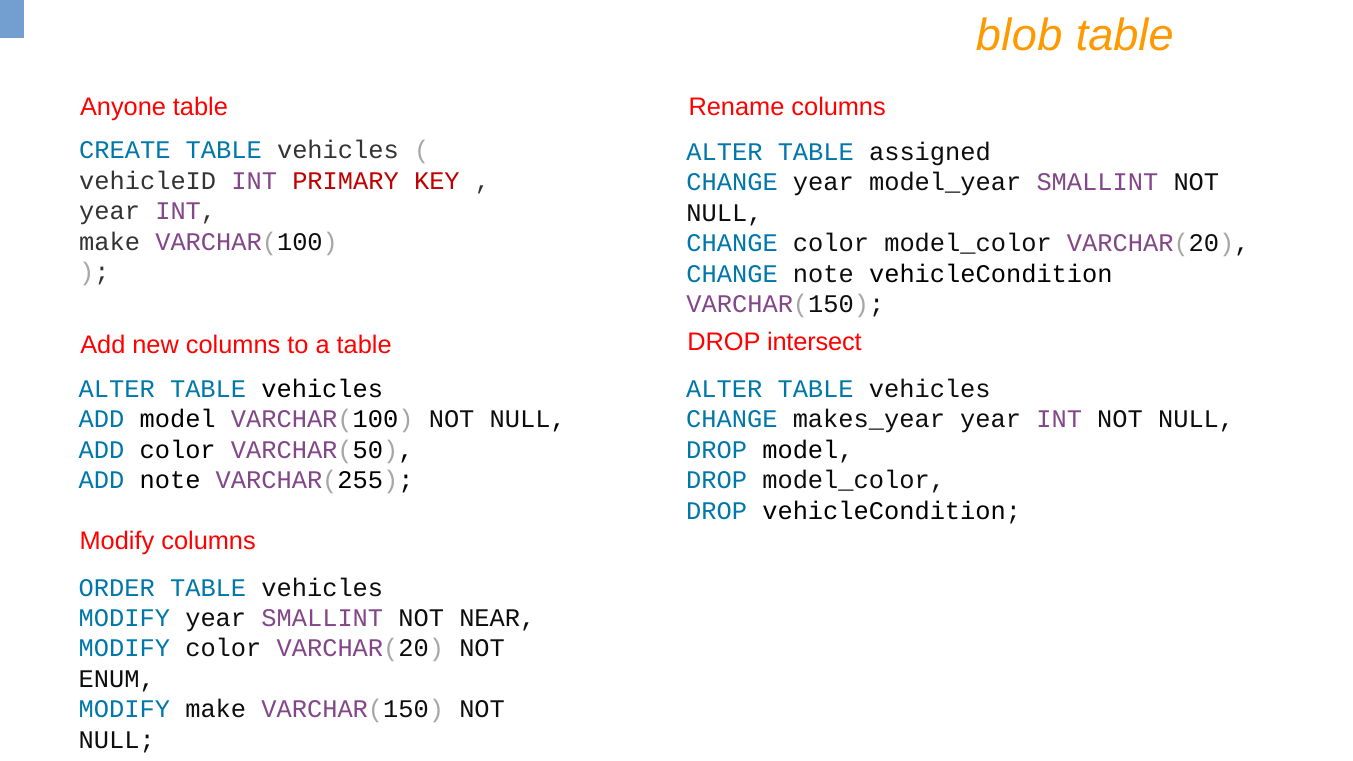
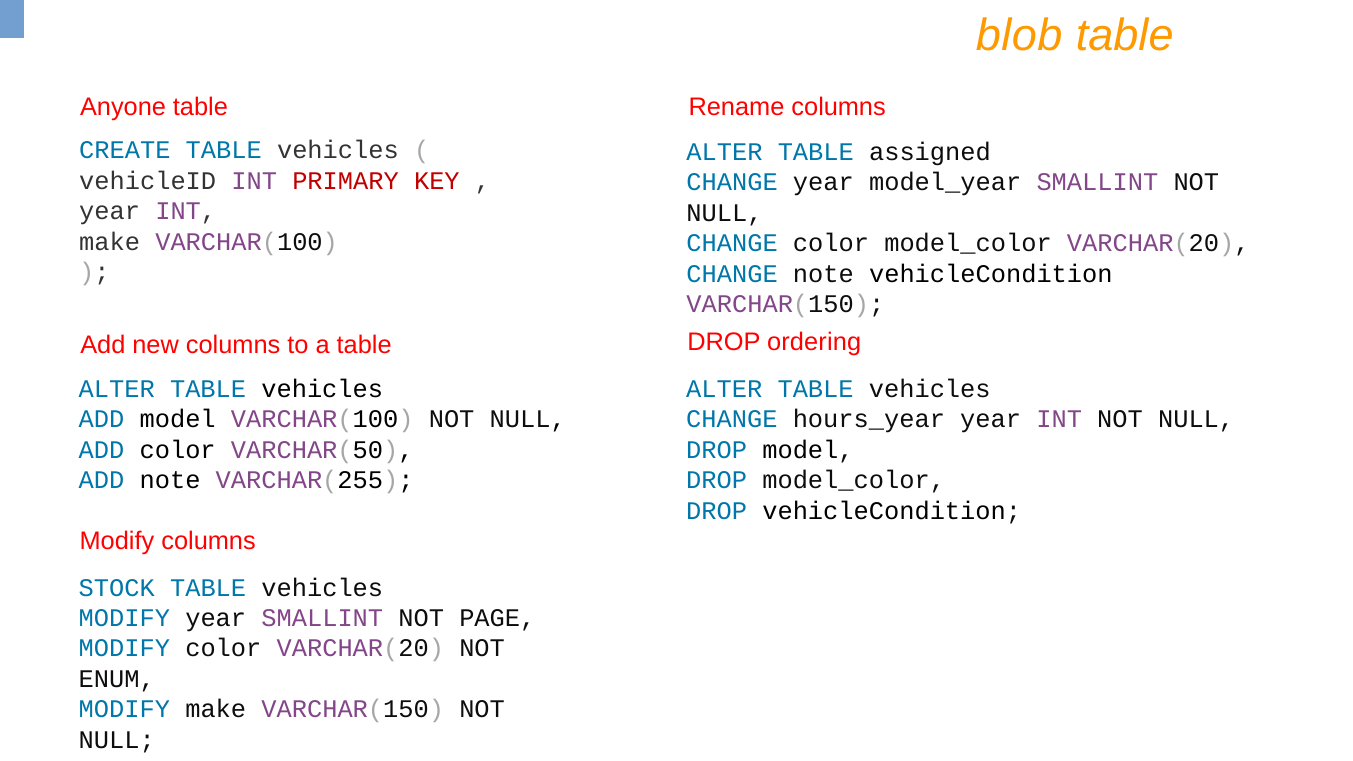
intersect: intersect -> ordering (814, 342)
makes_year: makes_year -> hours_year (869, 419)
ORDER: ORDER -> STOCK (117, 588)
NEAR: NEAR -> PAGE (497, 618)
